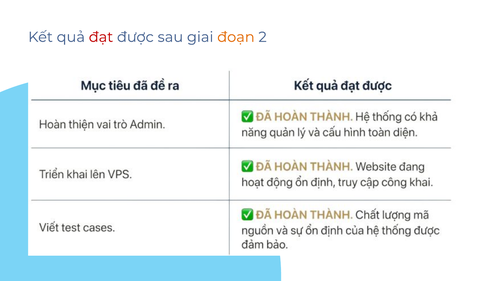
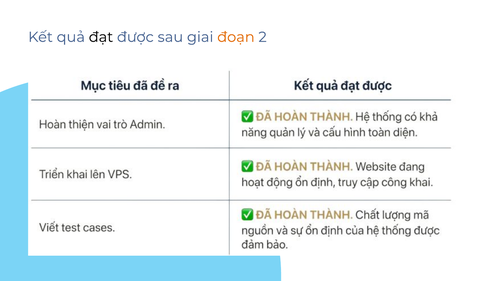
đạt colour: red -> black (101, 37)
